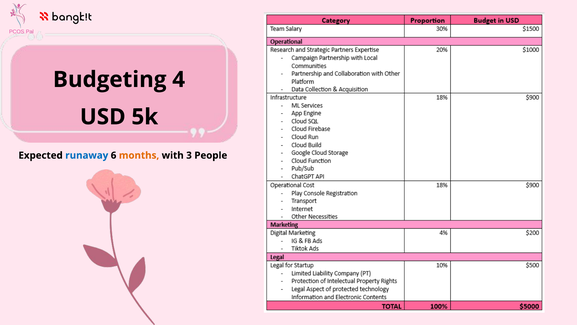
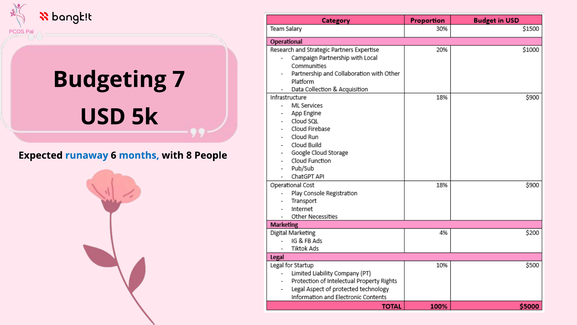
4: 4 -> 7 (179, 79)
months colour: orange -> blue (139, 155)
3: 3 -> 8 (189, 155)
